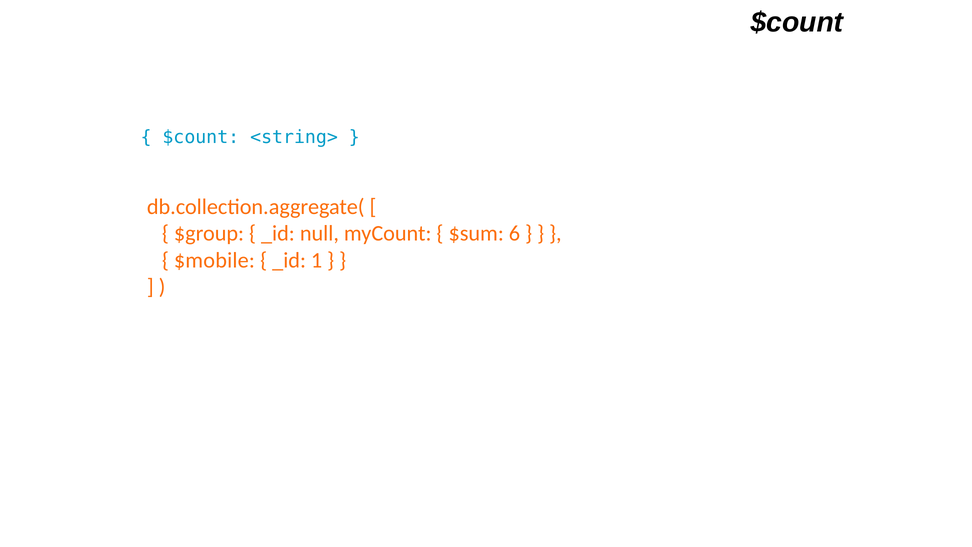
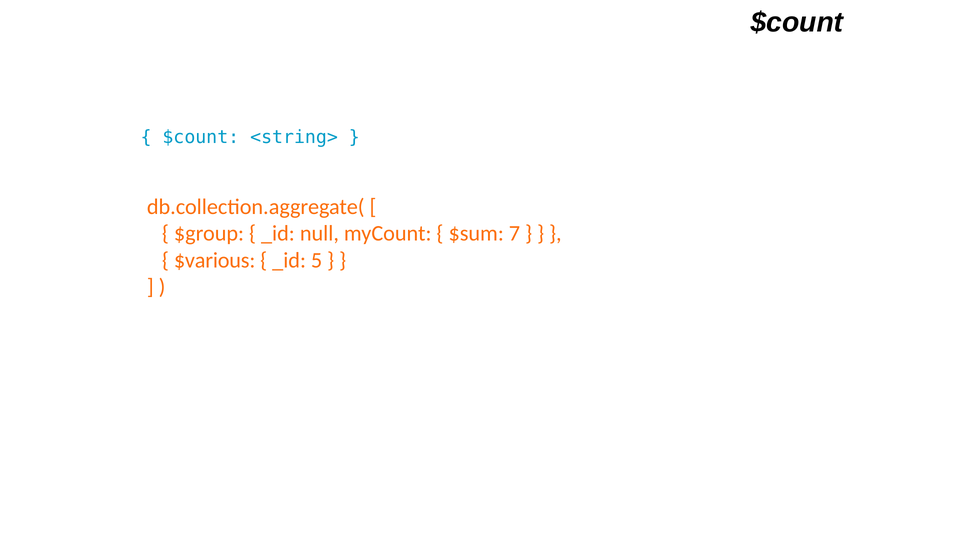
6: 6 -> 7 (515, 234)
$mobile: $mobile -> $various (215, 260)
1: 1 -> 5 (317, 260)
